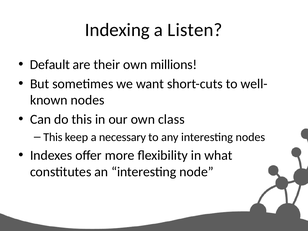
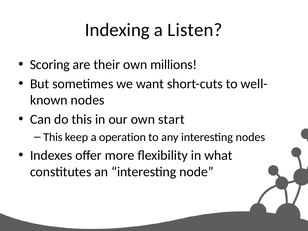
Default: Default -> Scoring (50, 65)
class: class -> start (171, 119)
necessary: necessary -> operation (122, 137)
